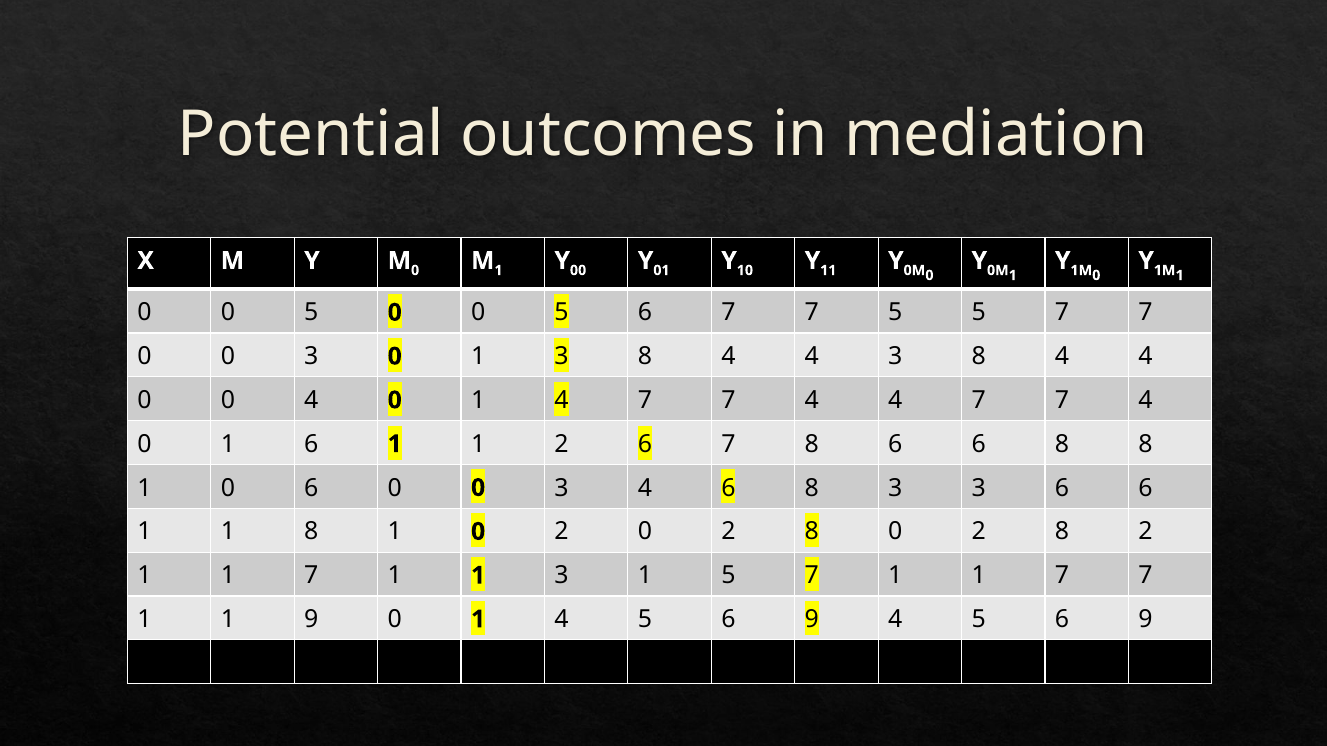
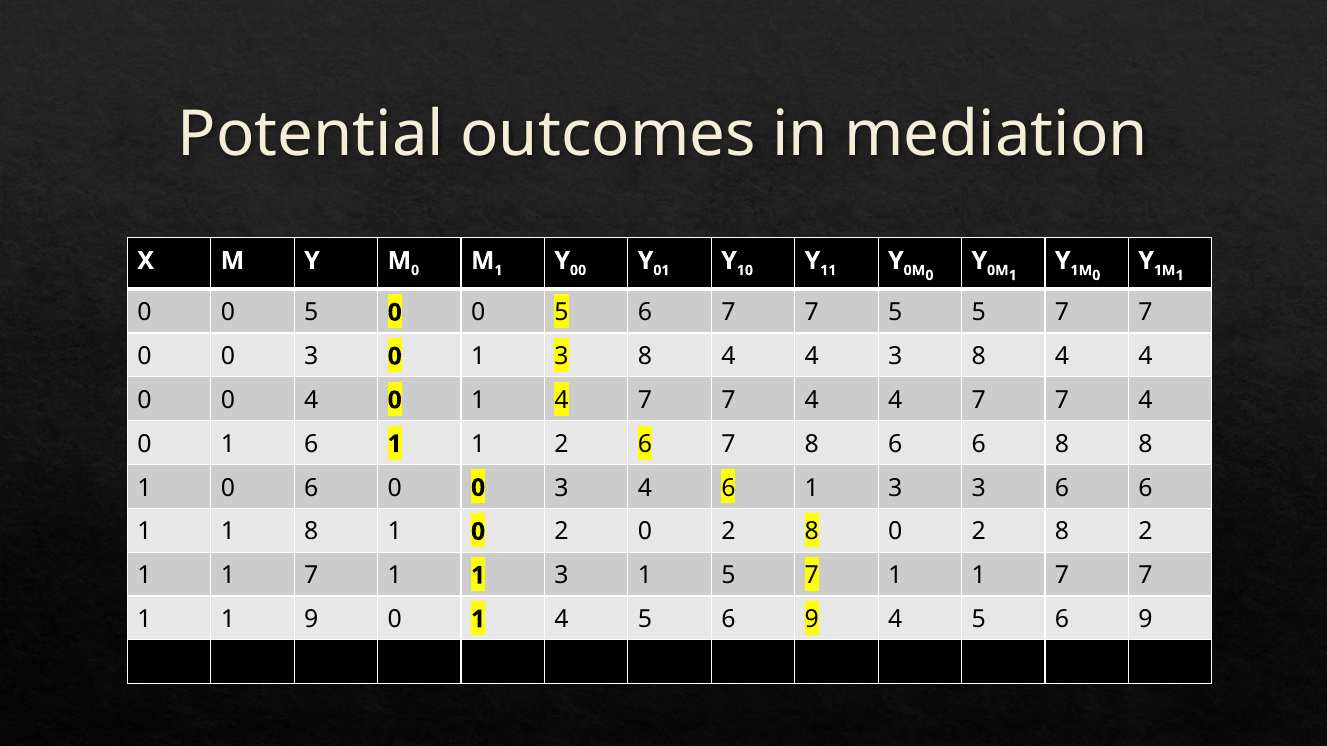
4 6 8: 8 -> 1 (812, 488)
